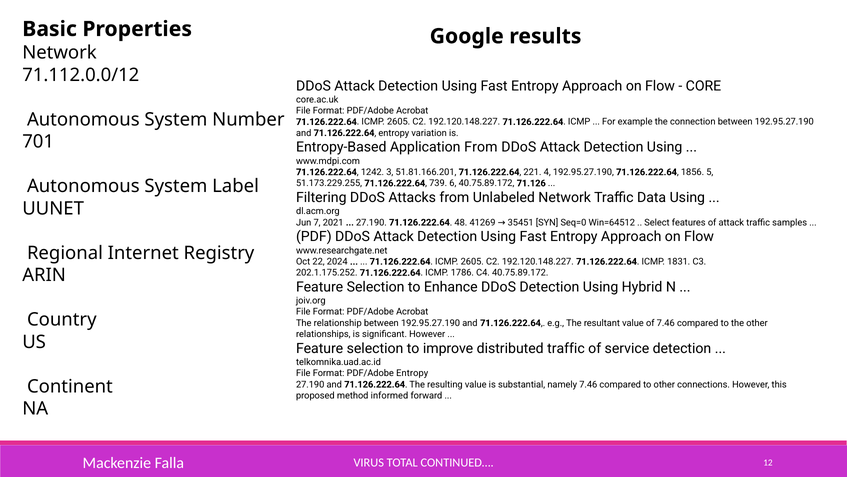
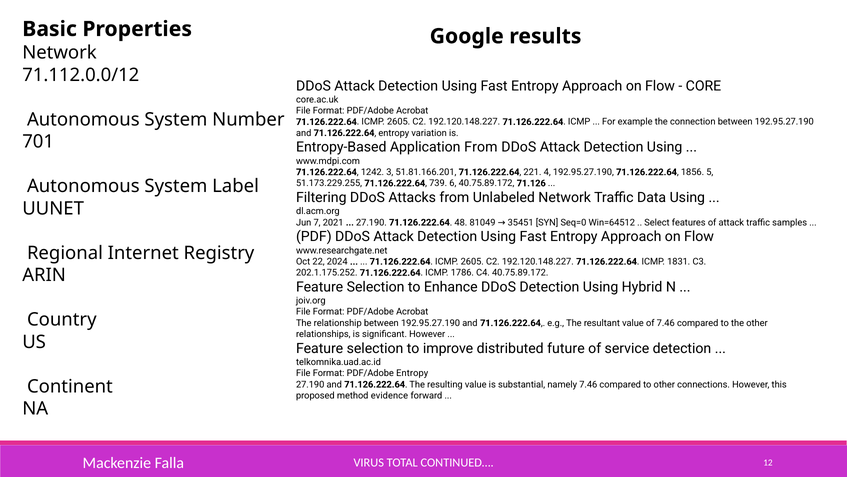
41269: 41269 -> 81049 (482, 222)
distributed traffic: traffic -> future (566, 348)
informed: informed -> evidence (389, 395)
